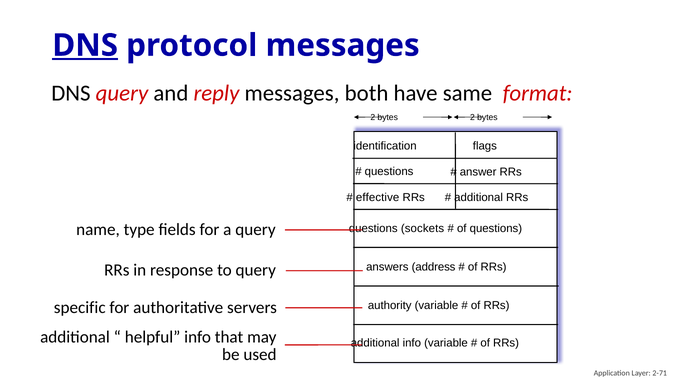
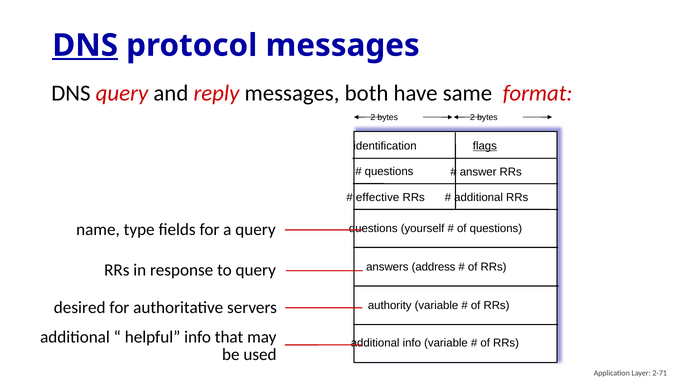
flags underline: none -> present (485, 146)
sockets: sockets -> yourself (423, 228)
specific: specific -> desired (80, 307)
